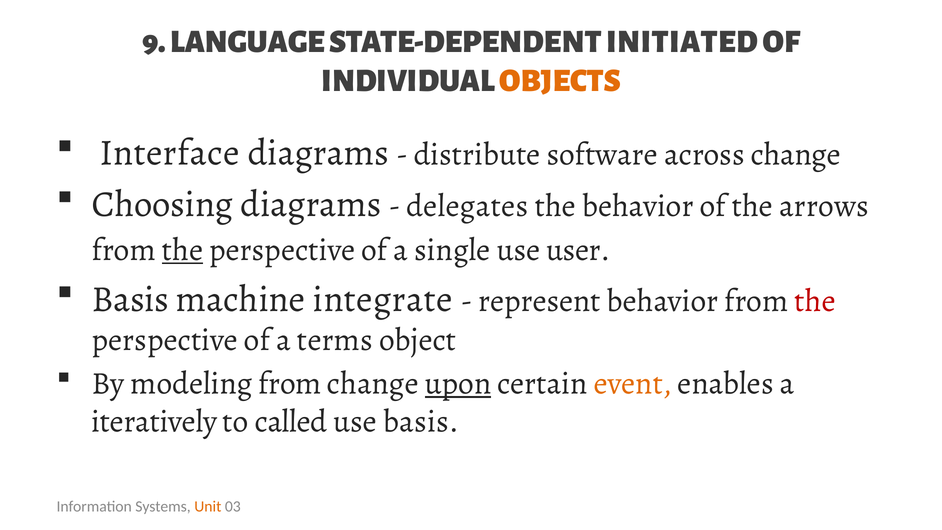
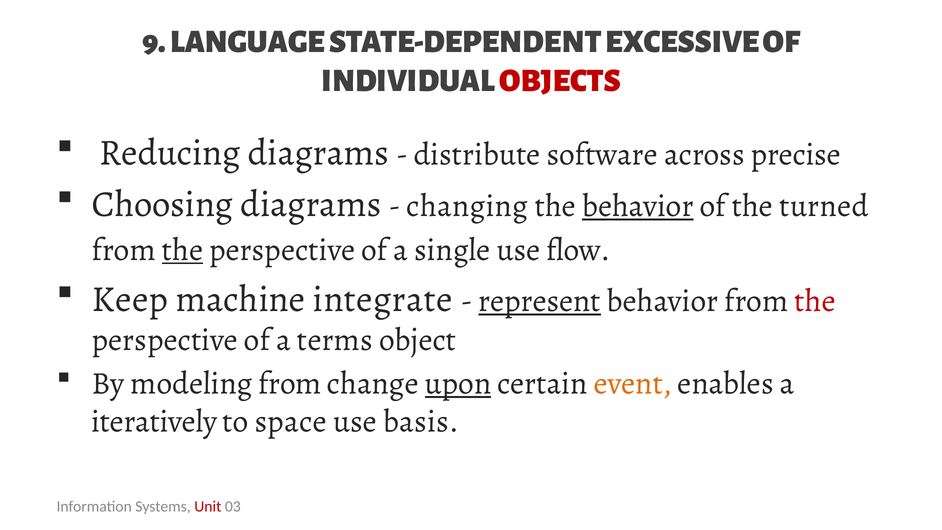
INITIATED: INITIATED -> EXCESSIVE (682, 41)
OBJECTS colour: orange -> red (560, 81)
Interface: Interface -> Reducing (170, 153)
across change: change -> precise (796, 155)
delegates: delegates -> changing (467, 206)
behavior underline: none -> present (638, 206)
arrows: arrows -> turned (824, 206)
user: user -> flow (578, 250)
Basis: Basis -> Keep (130, 299)
represent underline: none -> present (540, 301)
called: called -> space (291, 421)
Unit colour: orange -> red (208, 506)
